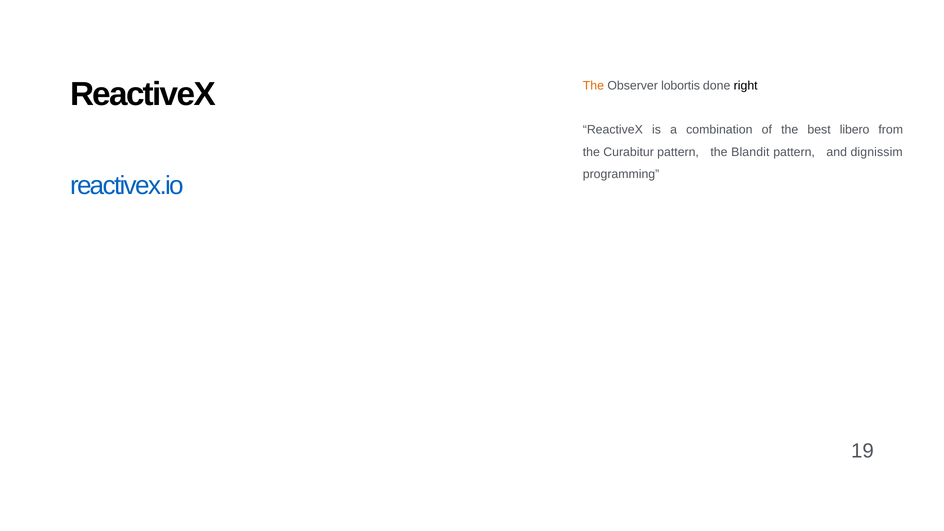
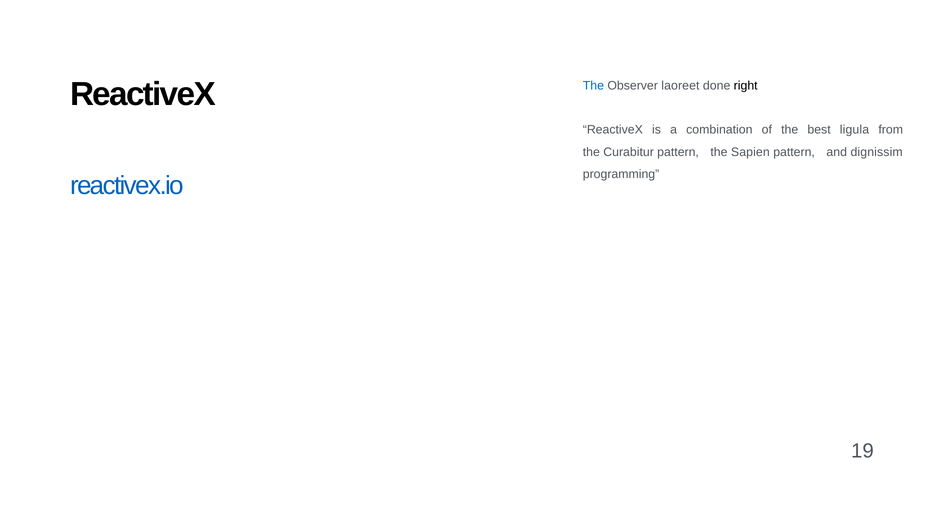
The colour: orange -> blue (593, 86)
lobortis: lobortis -> laoreet (680, 86)
libero: libero -> ligula (854, 130)
Blandit: Blandit -> Sapien (750, 152)
